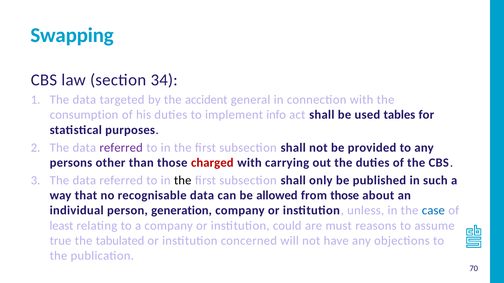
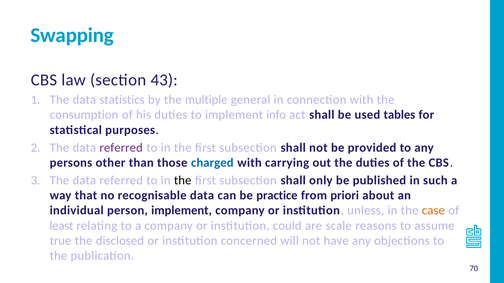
34: 34 -> 43 (164, 80)
targeted: targeted -> statistics (122, 100)
accident: accident -> multiple (206, 100)
charged colour: red -> blue (212, 163)
allowed: allowed -> practice (277, 196)
from those: those -> priori (345, 196)
person generation: generation -> implement (182, 211)
case colour: blue -> orange (433, 211)
must: must -> scale (339, 226)
tabulated: tabulated -> disclosed (120, 241)
